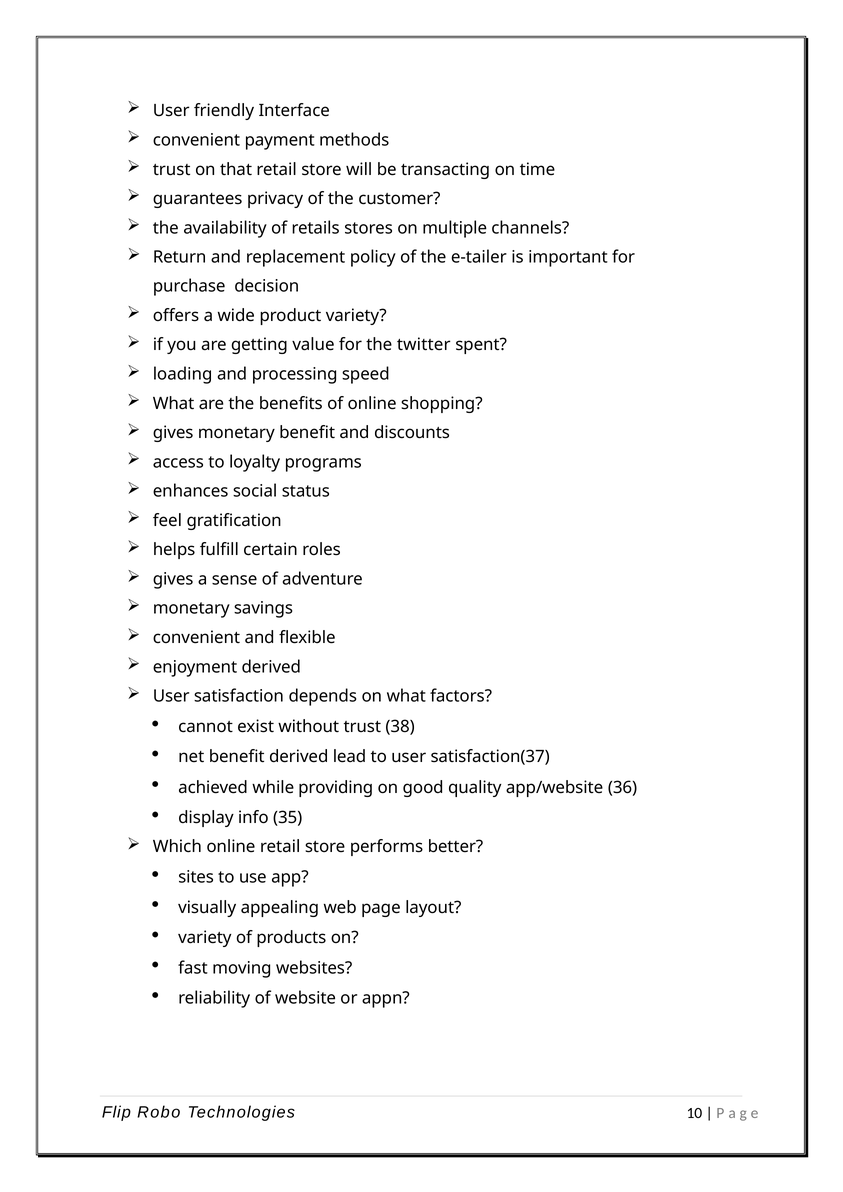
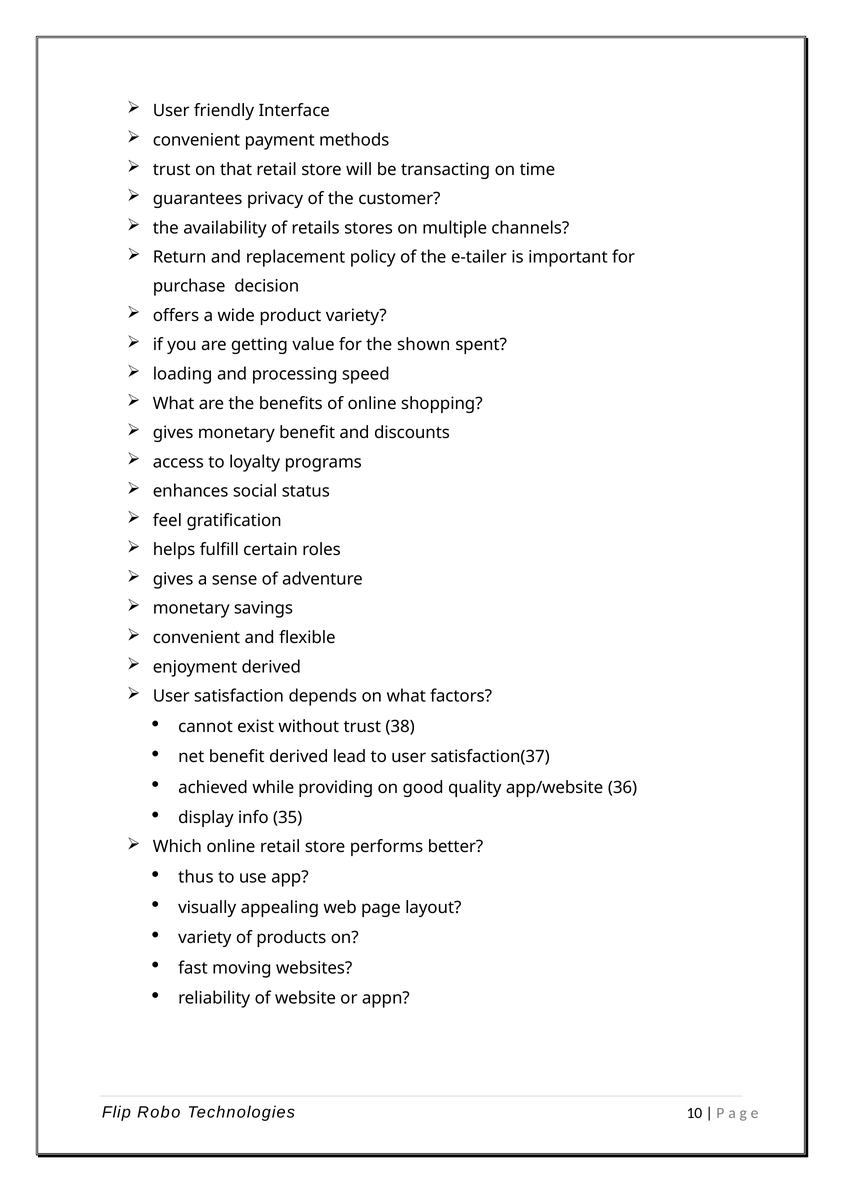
twitter: twitter -> shown (424, 345)
sites: sites -> thus (196, 877)
